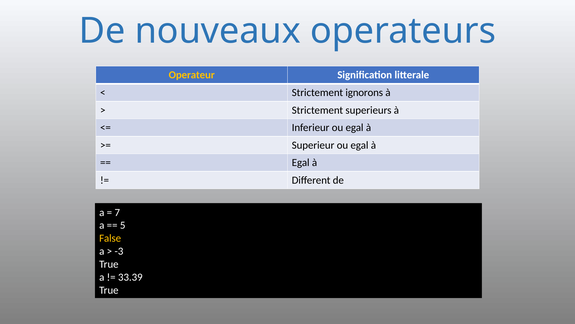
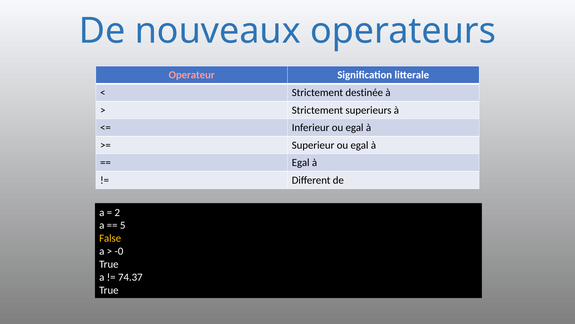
Operateur colour: yellow -> pink (192, 75)
ignorons: ignorons -> destinée (364, 92)
7: 7 -> 2 (117, 212)
-3: -3 -> -0 (119, 251)
33.39: 33.39 -> 74.37 (130, 277)
